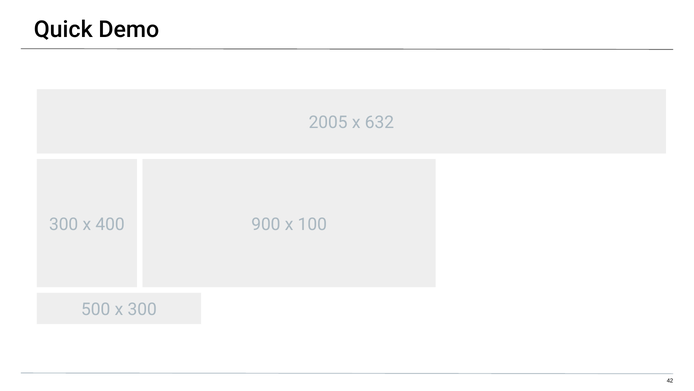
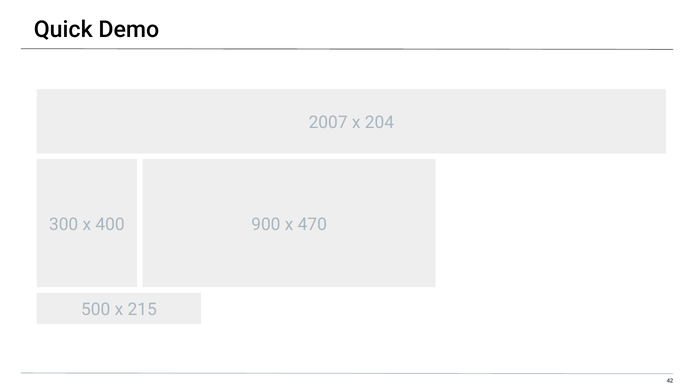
2005: 2005 -> 2007 (328, 122)
632: 632 -> 204 (379, 122)
100: 100 -> 470 (312, 224)
x 300: 300 -> 215 (142, 309)
